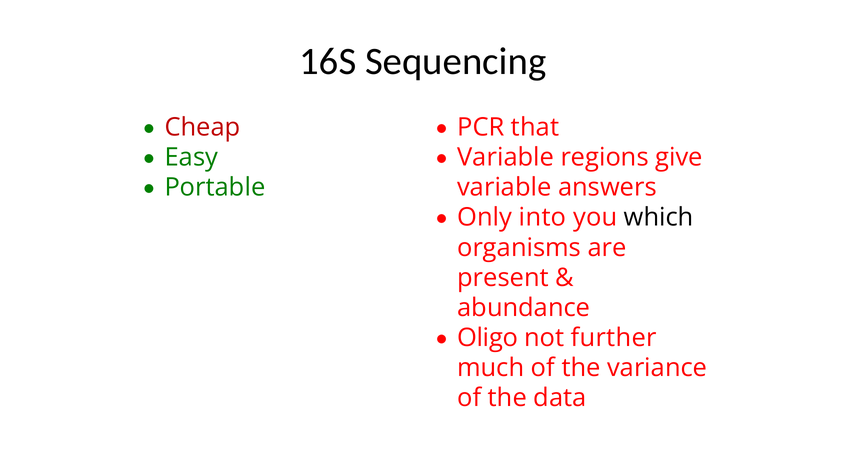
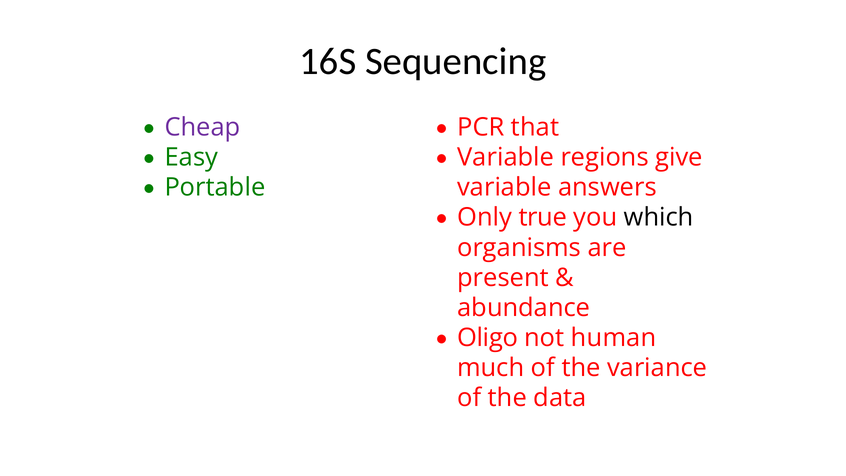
Cheap colour: red -> purple (203, 127)
into: into -> true (543, 218)
further: further -> human (614, 338)
